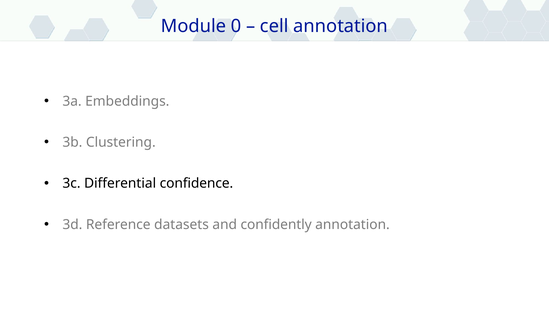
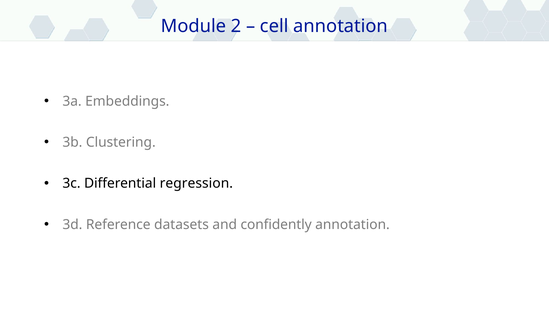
0: 0 -> 2 (236, 26)
confidence: confidence -> regression (196, 183)
